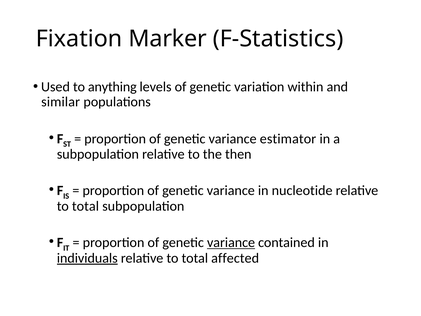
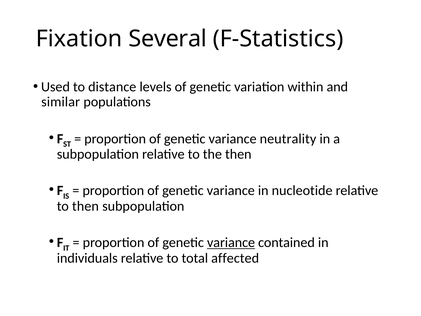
Marker: Marker -> Several (168, 39)
anything: anything -> distance (112, 87)
estimator: estimator -> neutrality (288, 139)
total: total -> then (85, 206)
individuals underline: present -> none (87, 258)
